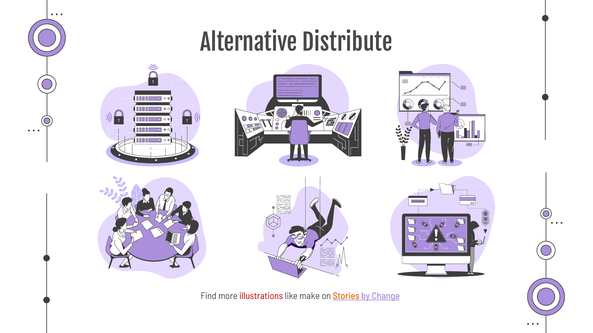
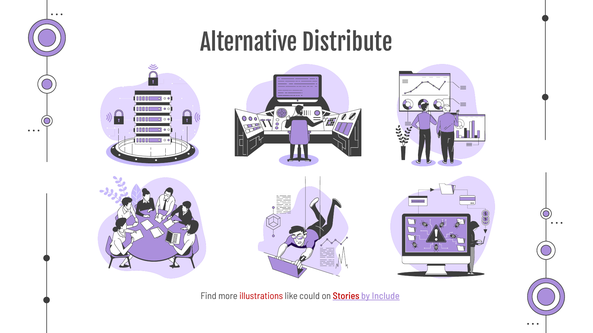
make: make -> could (310, 296)
Stories colour: orange -> red (346, 296)
Change: Change -> Include (386, 296)
